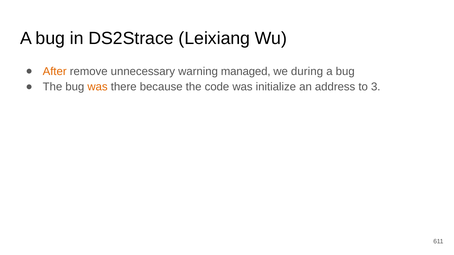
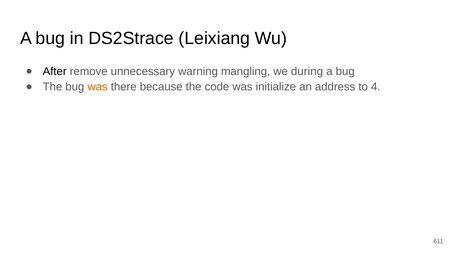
After colour: orange -> black (55, 71)
managed: managed -> mangling (246, 71)
3: 3 -> 4 (376, 87)
